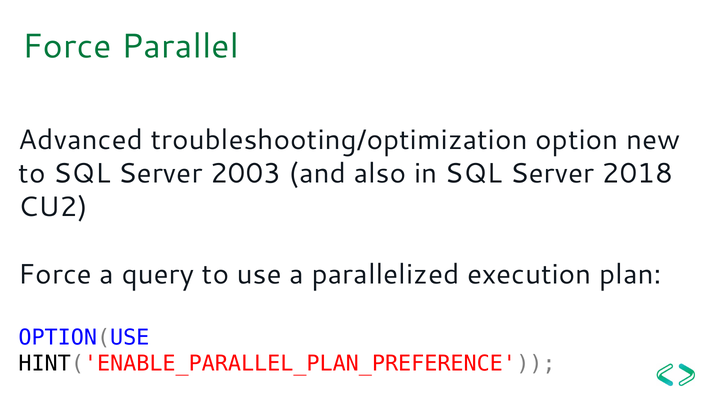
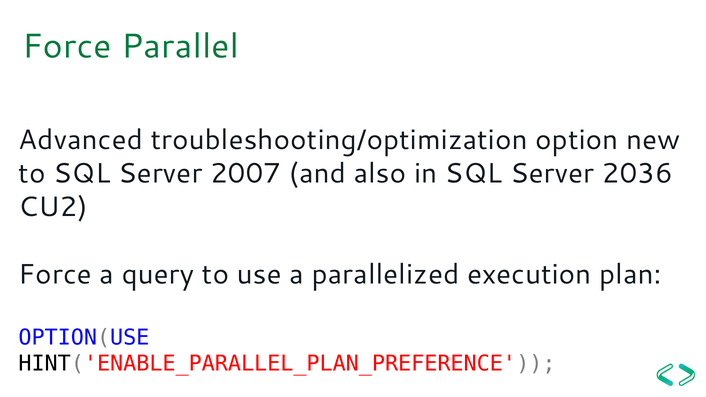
2003: 2003 -> 2007 (246, 174)
2018: 2018 -> 2036 (637, 174)
